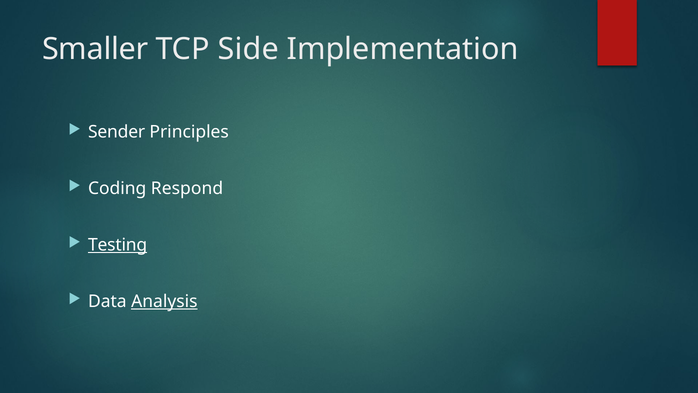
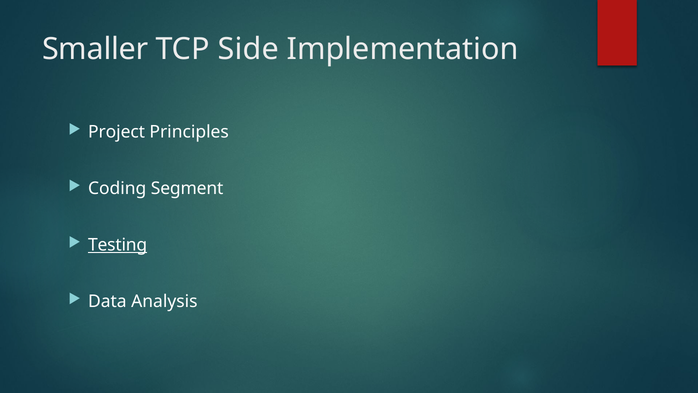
Sender: Sender -> Project (117, 132)
Respond: Respond -> Segment (187, 188)
Analysis underline: present -> none (164, 301)
